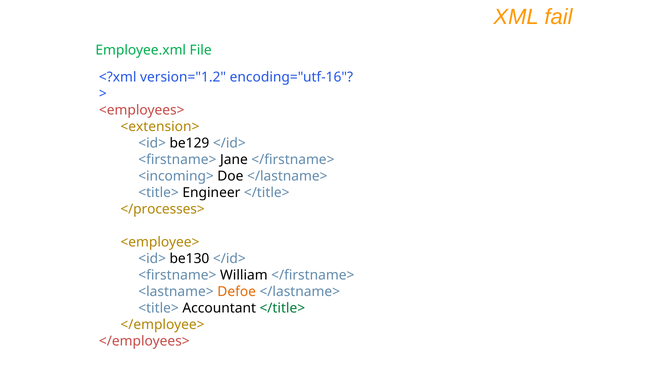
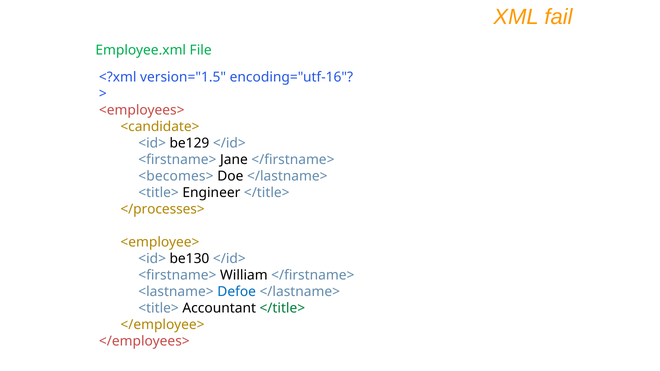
version="1.2: version="1.2 -> version="1.5 (183, 77)
<extension>: <extension> -> <candidate> (160, 127)
<incoming>: <incoming> -> <becomes> (176, 176)
Defoe colour: orange -> blue (237, 292)
